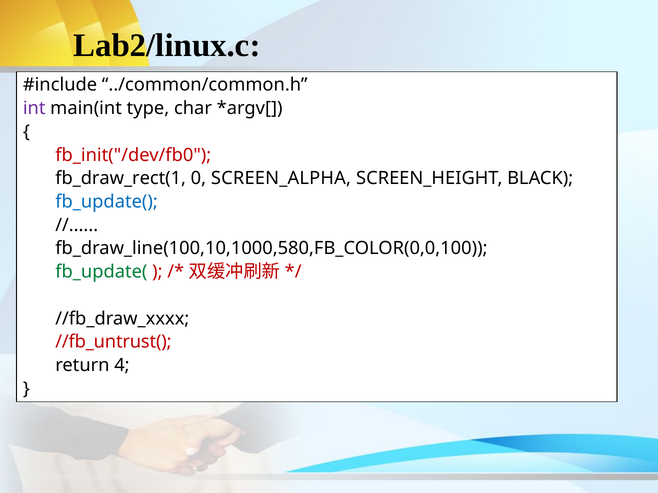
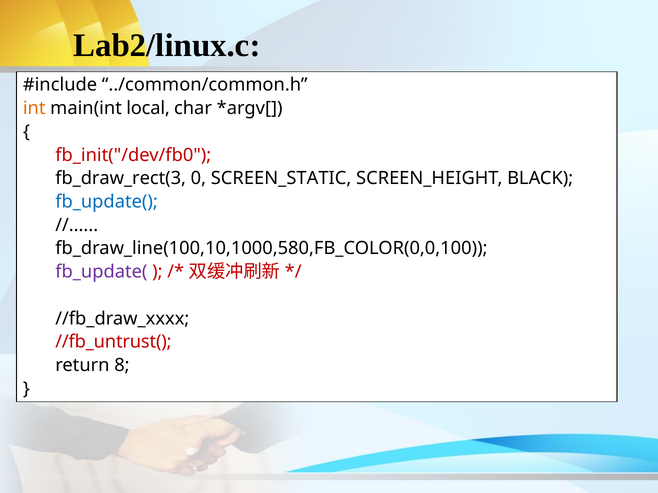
int colour: purple -> orange (34, 108)
type: type -> local (148, 108)
fb_draw_rect(1: fb_draw_rect(1 -> fb_draw_rect(3 (121, 179)
SCREEN_ALPHA: SCREEN_ALPHA -> SCREEN_STATIC (281, 179)
fb_update( colour: green -> purple (101, 272)
4: 4 -> 8 (122, 366)
